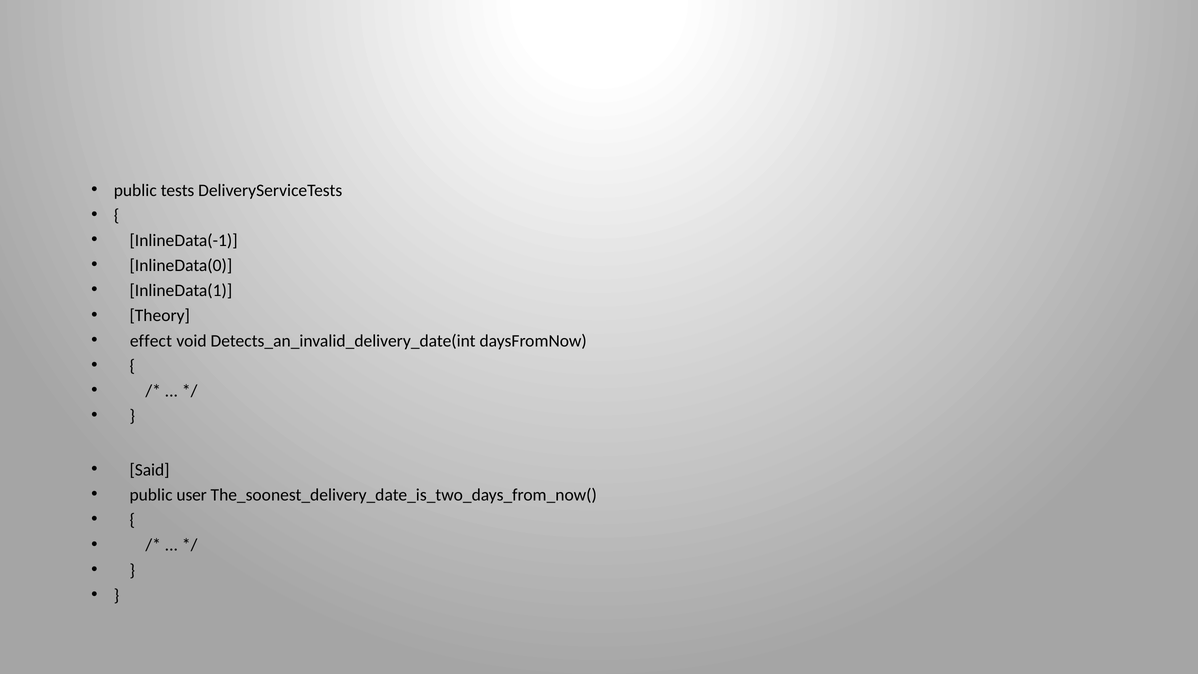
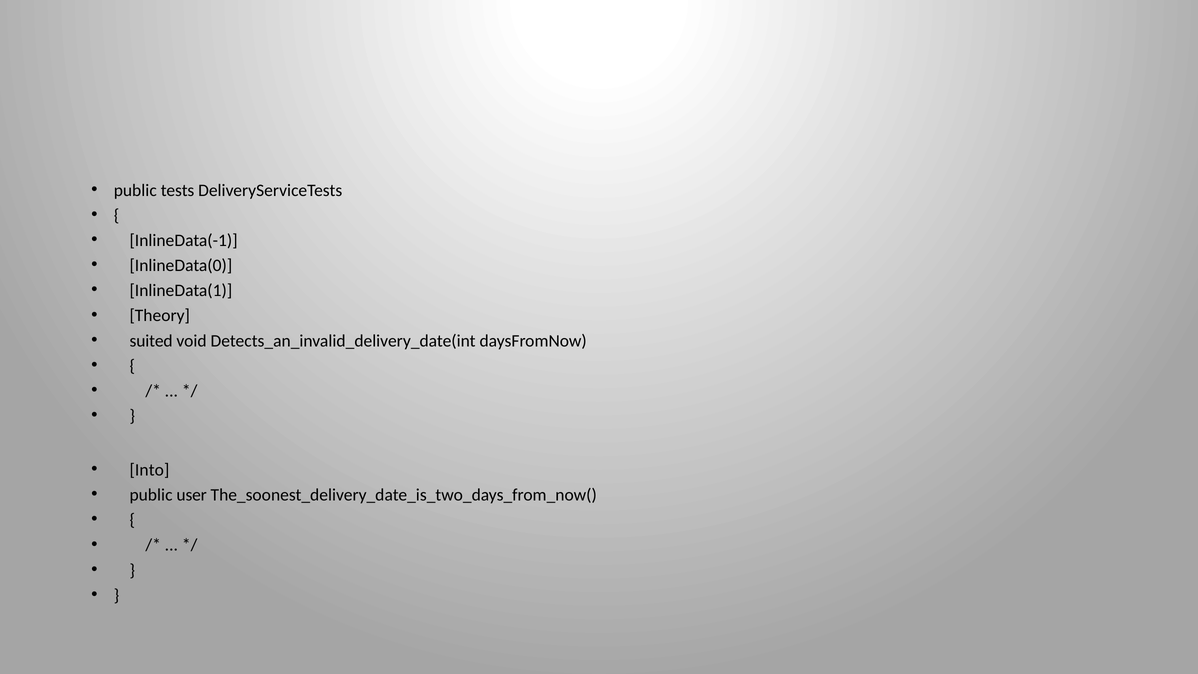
effect: effect -> suited (151, 341)
Said: Said -> Into (149, 470)
